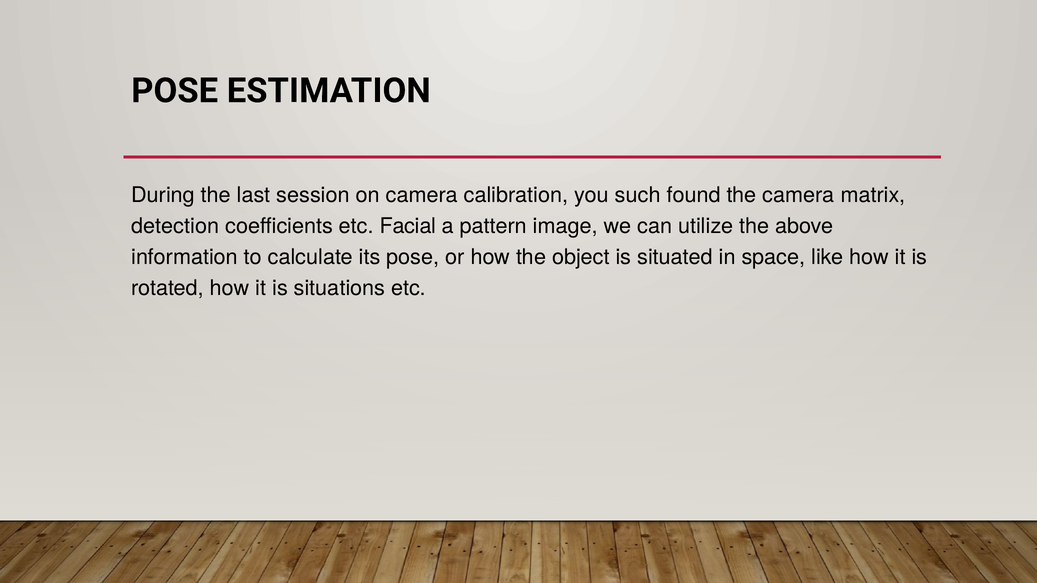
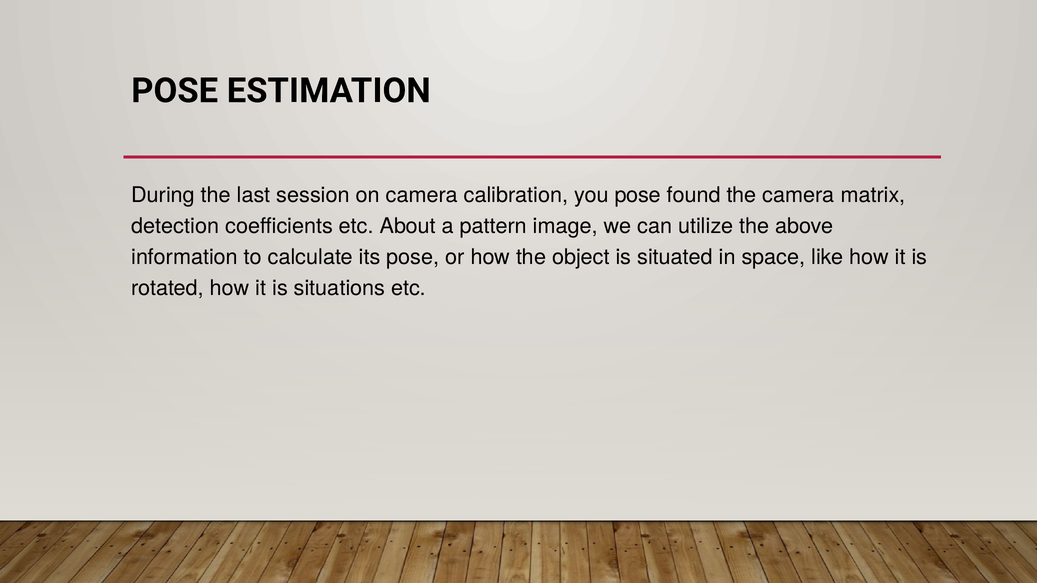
you such: such -> pose (638, 195)
Facial: Facial -> About (408, 226)
